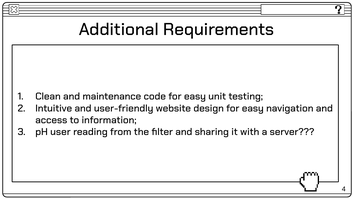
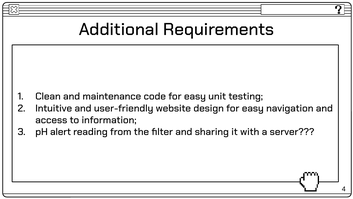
user: user -> alert (61, 132)
